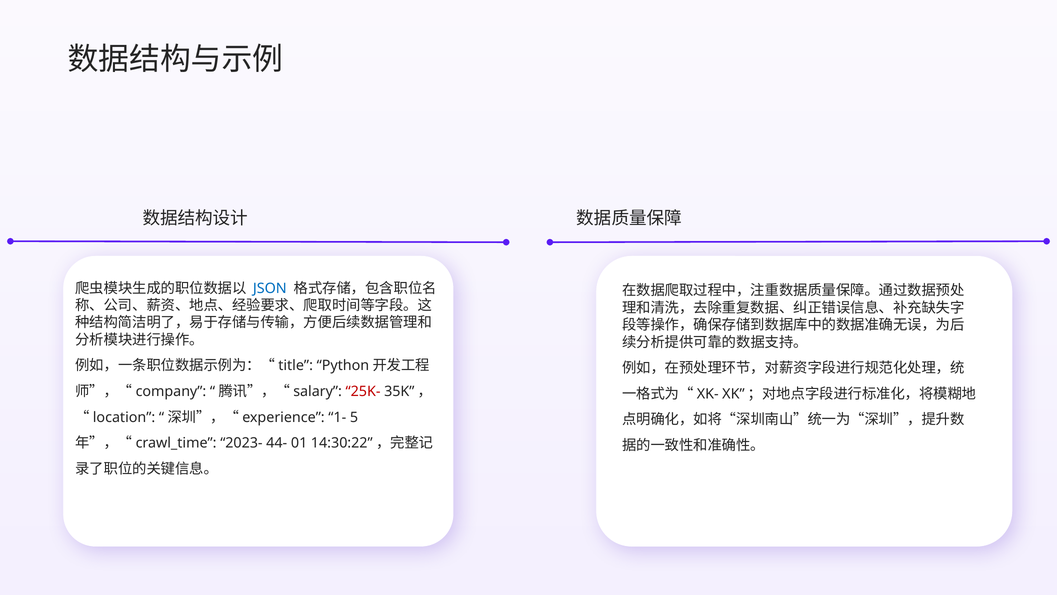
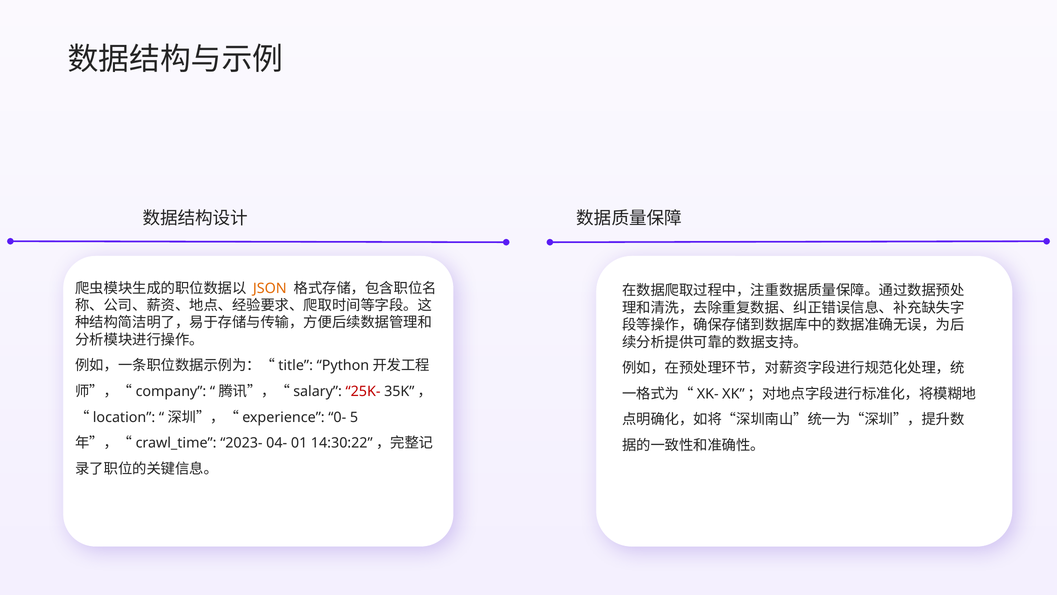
JSON colour: blue -> orange (270, 288)
1-: 1- -> 0- (337, 417)
44-: 44- -> 04- (277, 443)
